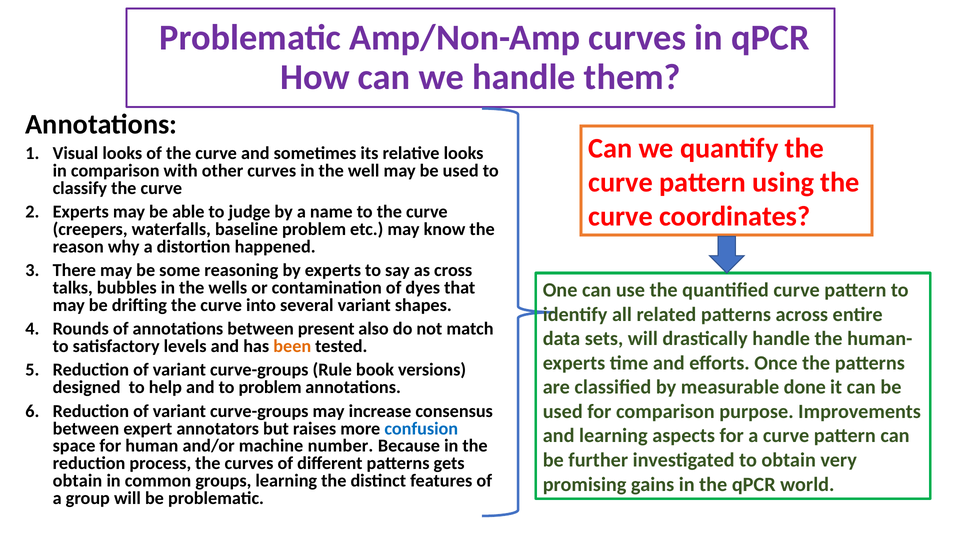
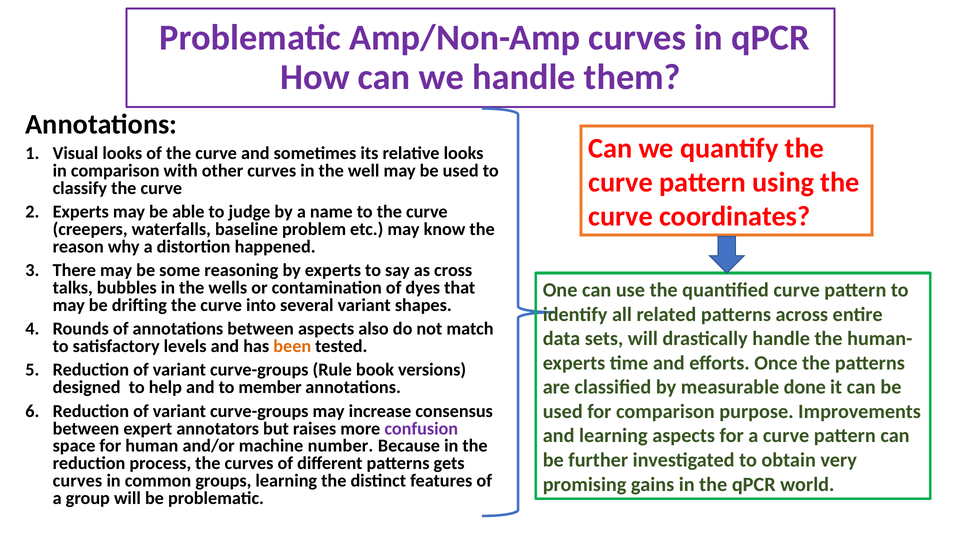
between present: present -> aspects (326, 329)
to problem: problem -> member (270, 388)
confusion colour: blue -> purple (421, 429)
obtain: obtain -> curves (77, 481)
